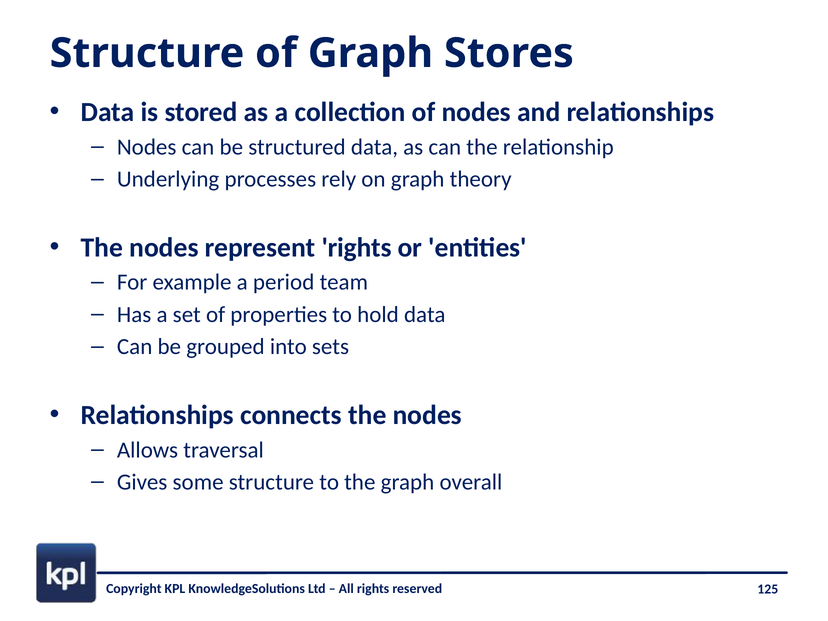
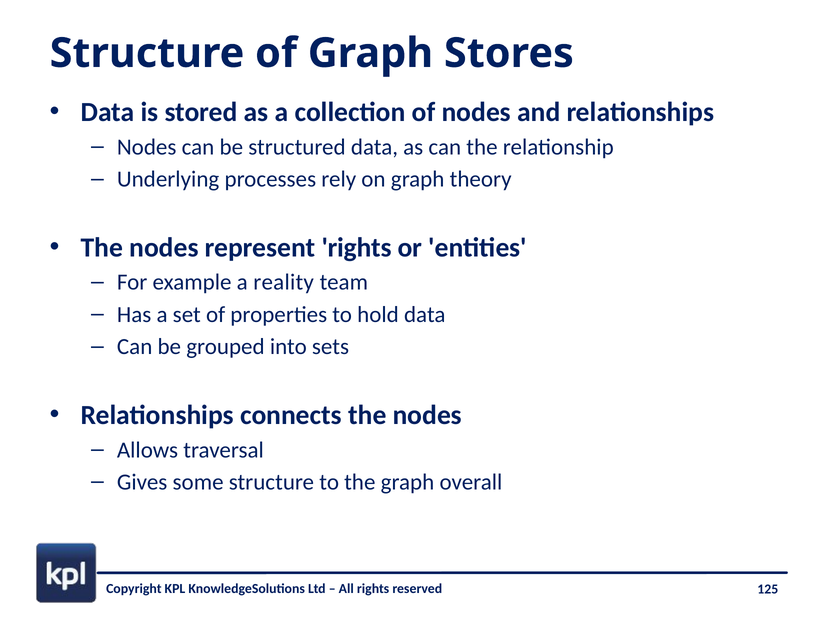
period: period -> reality (284, 282)
